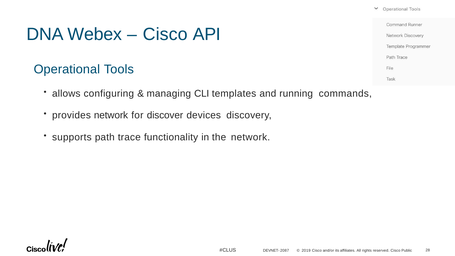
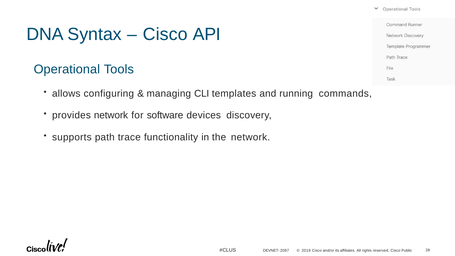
Webex: Webex -> Syntax (95, 34)
discover: discover -> software (165, 115)
